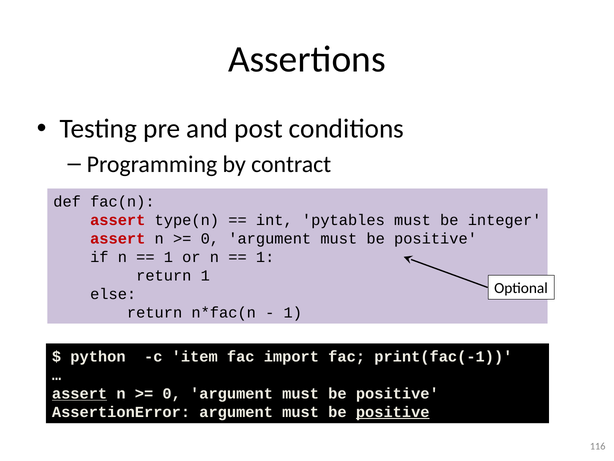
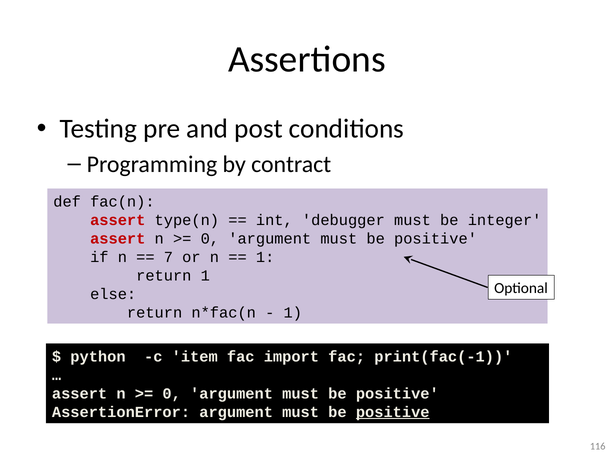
pytables: pytables -> debugger (343, 220)
1: 1 -> 7 (168, 257)
assert underline: present -> none (80, 393)
